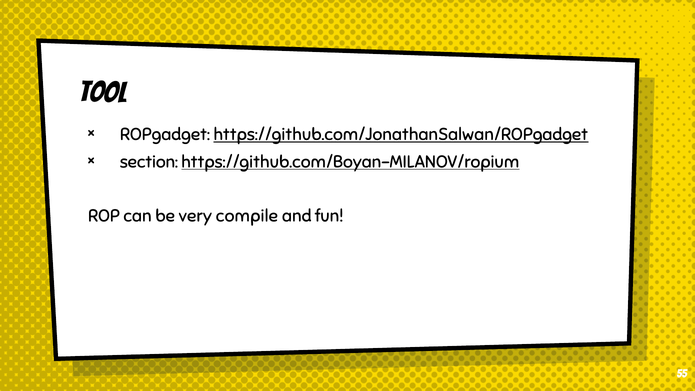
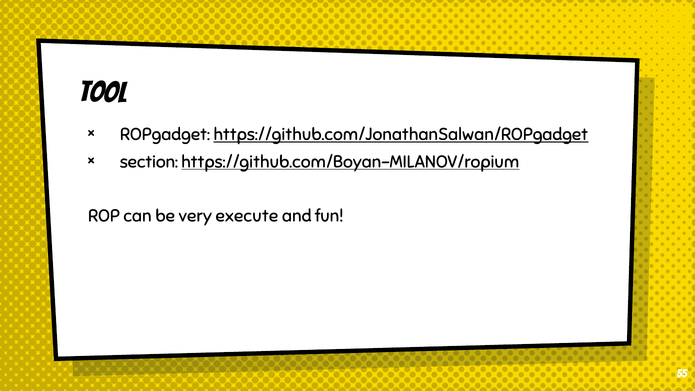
compile: compile -> execute (247, 216)
